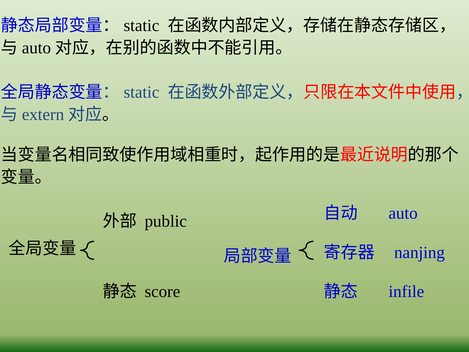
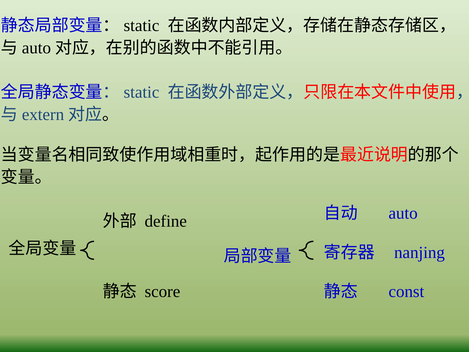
public: public -> define (166, 221)
infile: infile -> const (406, 291)
